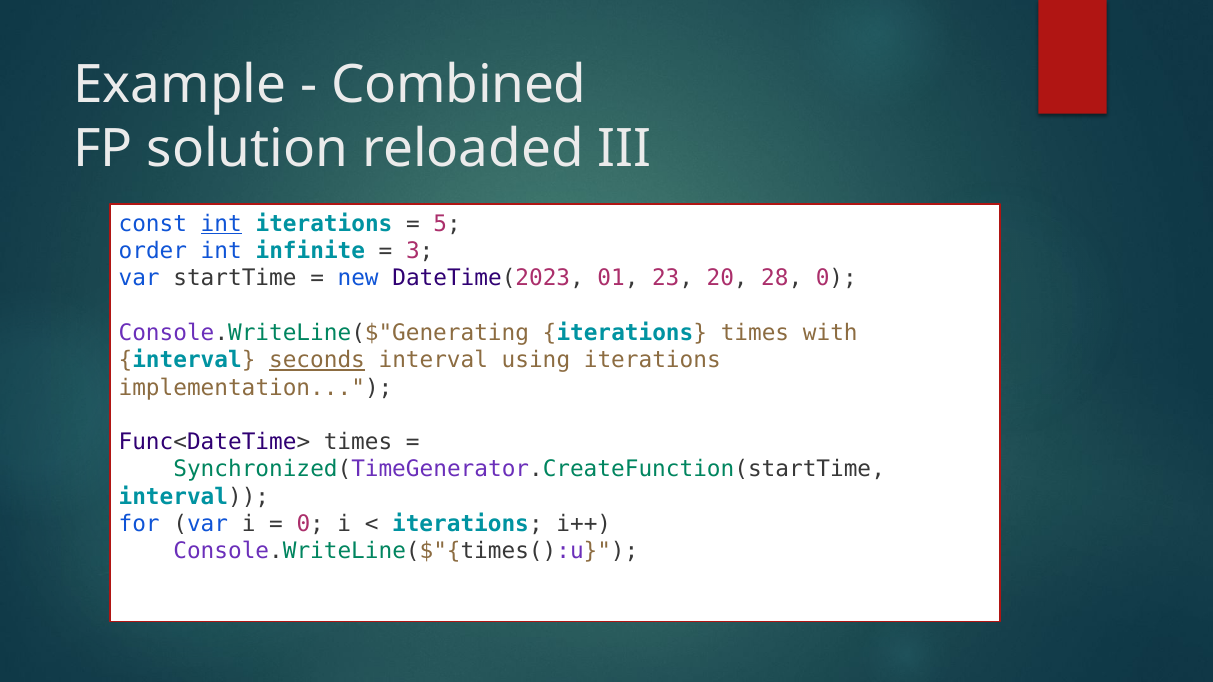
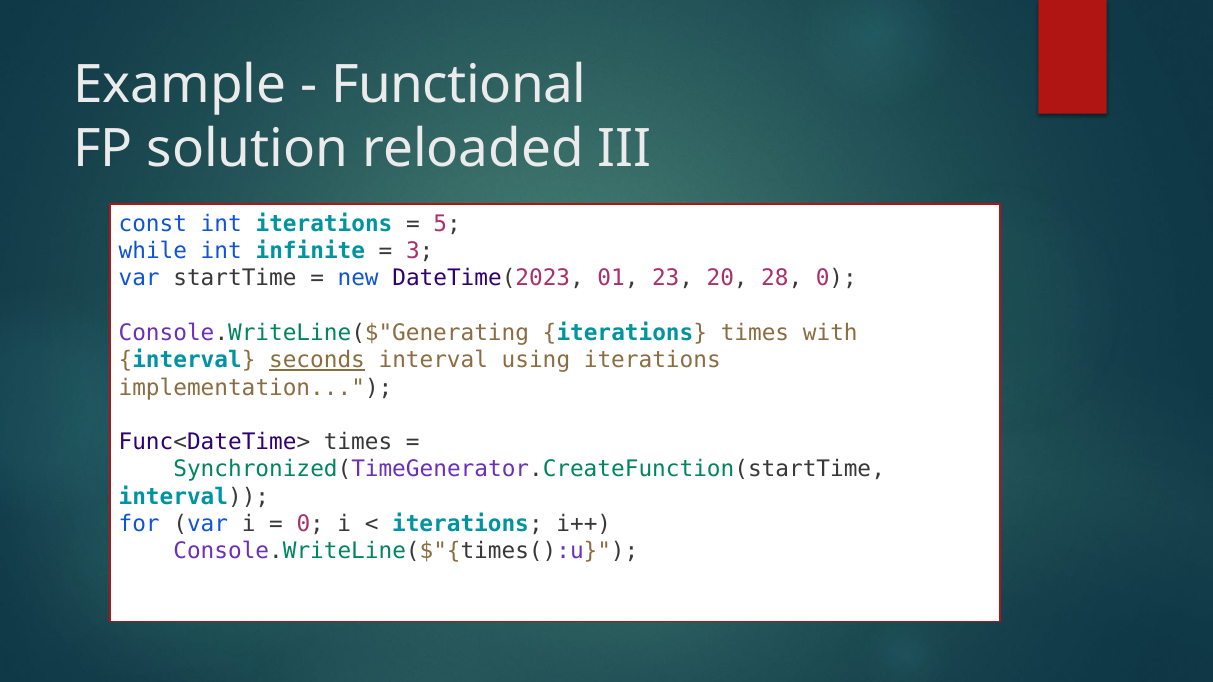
Combined: Combined -> Functional (459, 85)
int underline: present -> none (221, 224)
order: order -> while (153, 251)
